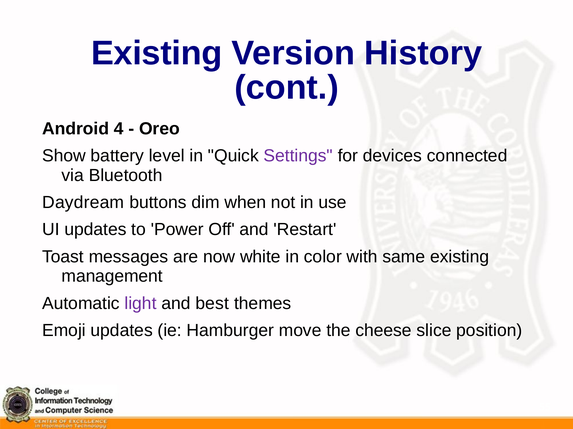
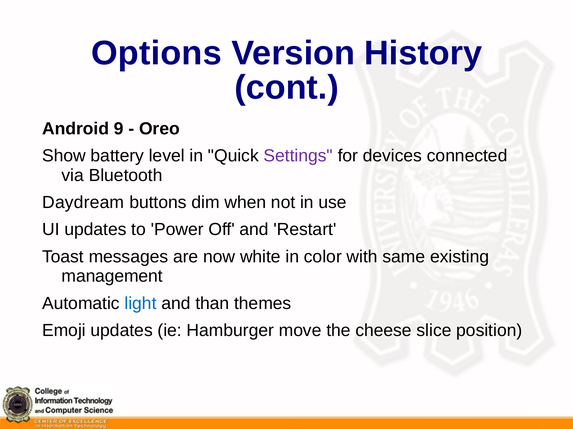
Existing: Existing -> Options (156, 53)
4: 4 -> 9 (119, 129)
light colour: purple -> blue (141, 304)
best: best -> than (212, 304)
